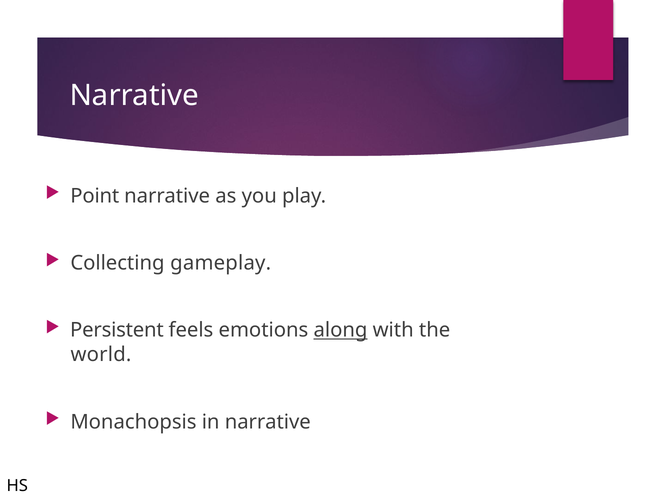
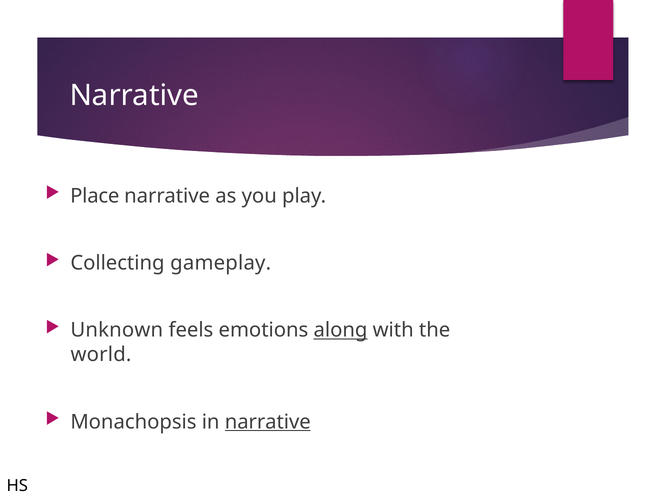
Point: Point -> Place (95, 196)
Persistent: Persistent -> Unknown (117, 330)
narrative underline: none -> present (268, 422)
